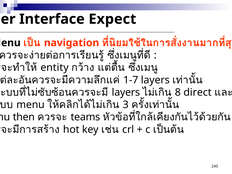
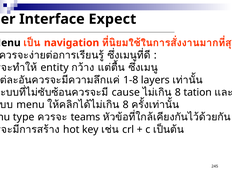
1-7: 1-7 -> 1-8 (131, 80)
layers: layers -> cause (126, 92)
direct: direct -> tation (198, 92)
3: 3 -> 8 (126, 105)
then: then -> type (24, 117)
